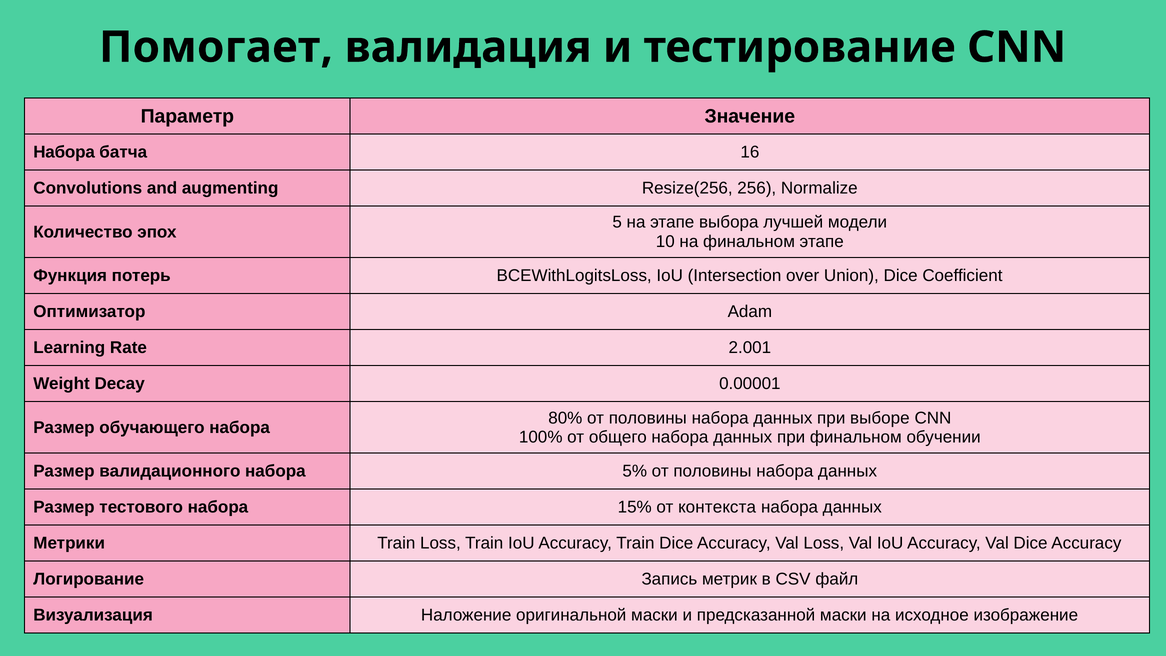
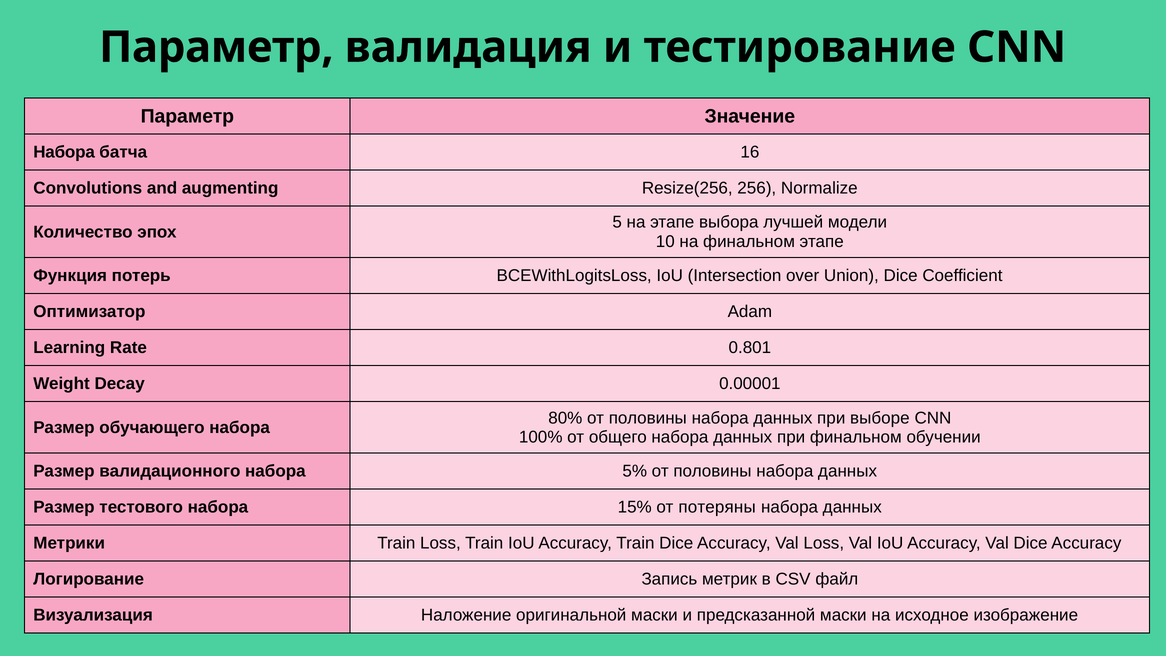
Помогает: Помогает -> Параметр (216, 47)
2.001: 2.001 -> 0.801 (750, 348)
контекста: контекста -> потеряны (717, 507)
